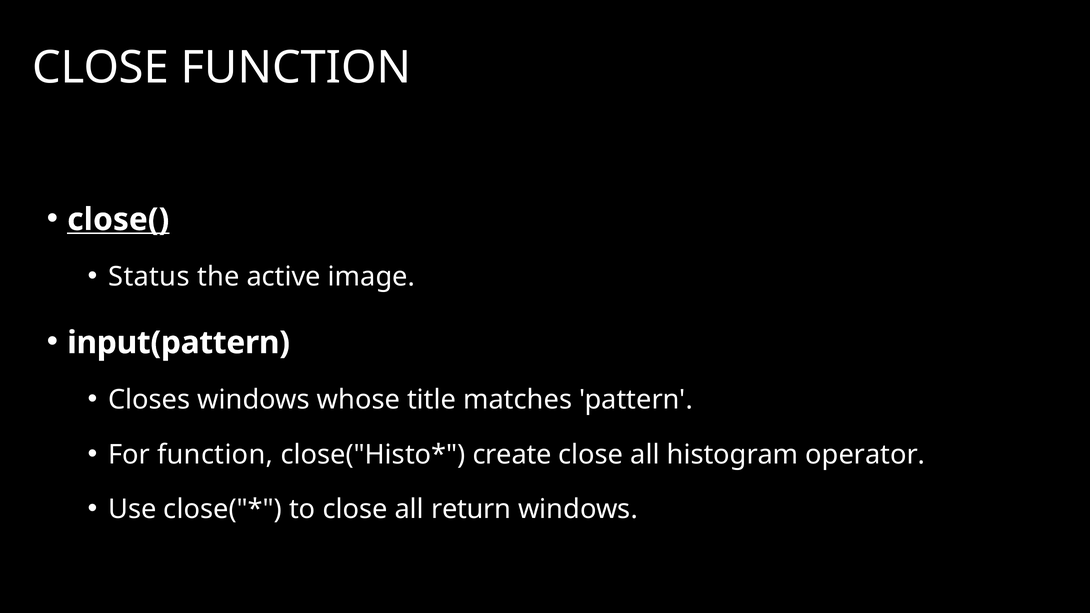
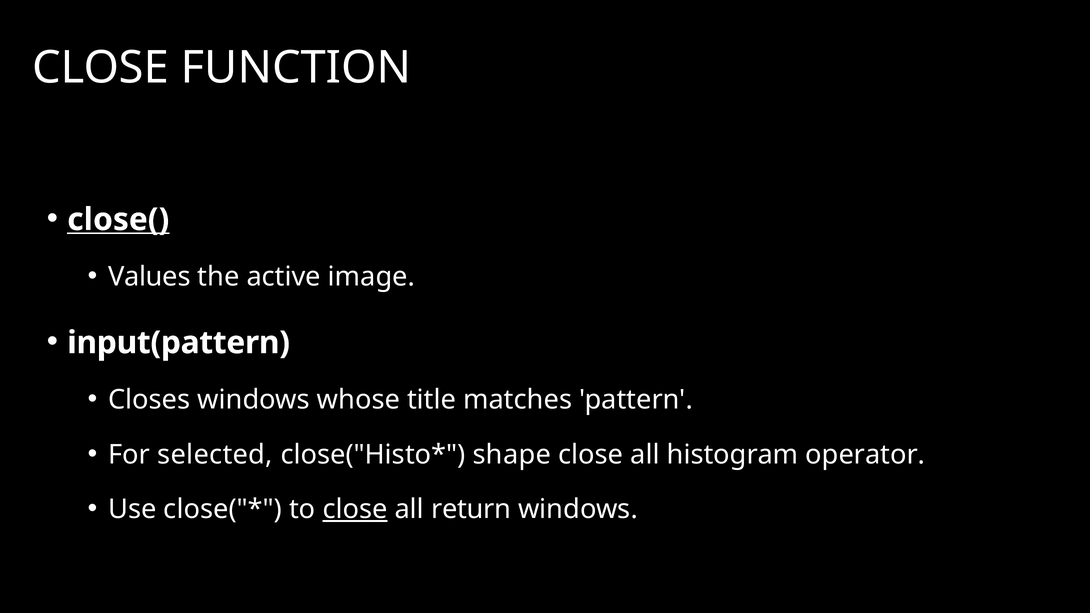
Status: Status -> Values (149, 277)
For function: function -> selected (215, 455)
create: create -> shape (512, 455)
close underline: none -> present (355, 509)
